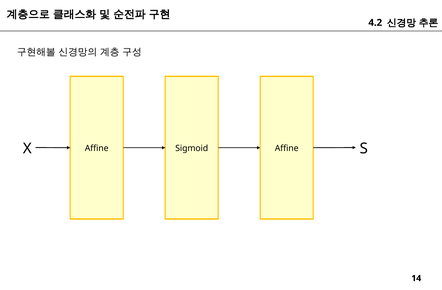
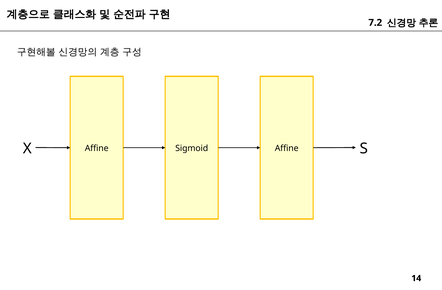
4.2: 4.2 -> 7.2 (375, 23)
